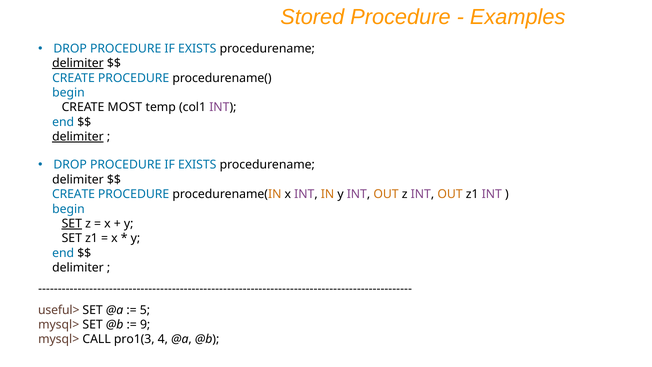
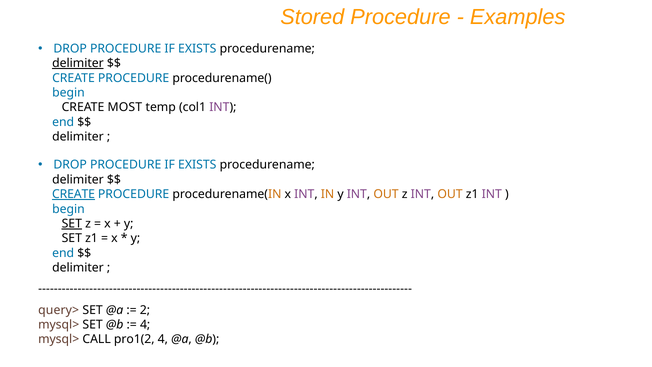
delimiter underline: present -> none (78, 137)
CREATE underline: none -> present (74, 194)
useful>: useful> -> query> (59, 310)
5: 5 -> 2 (145, 310)
9: 9 -> 4 (145, 325)
pro1(3: pro1(3 -> pro1(2 (134, 339)
